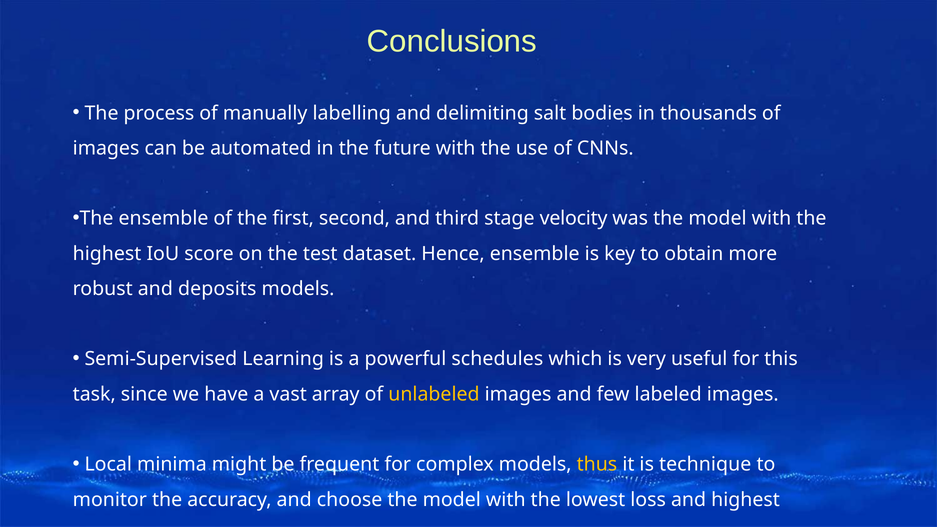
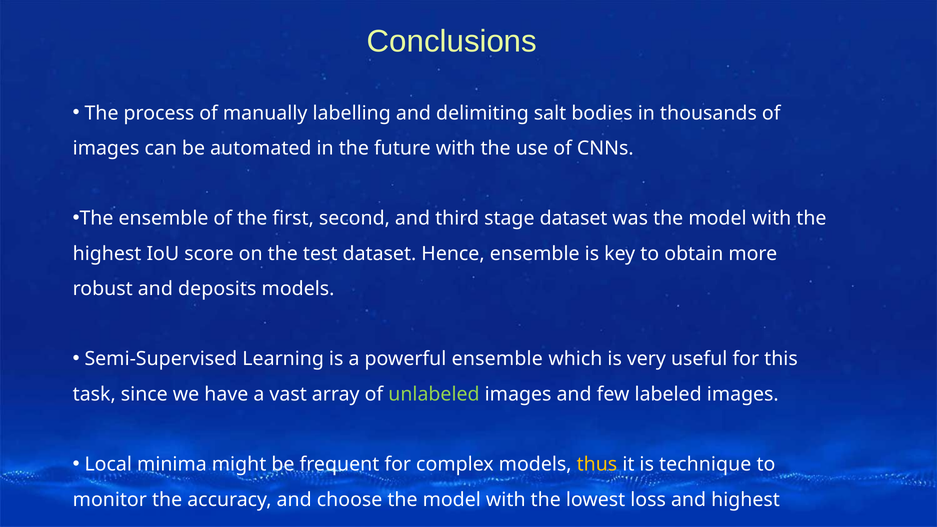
stage velocity: velocity -> dataset (574, 219)
powerful schedules: schedules -> ensemble (497, 359)
unlabeled colour: yellow -> light green (434, 394)
